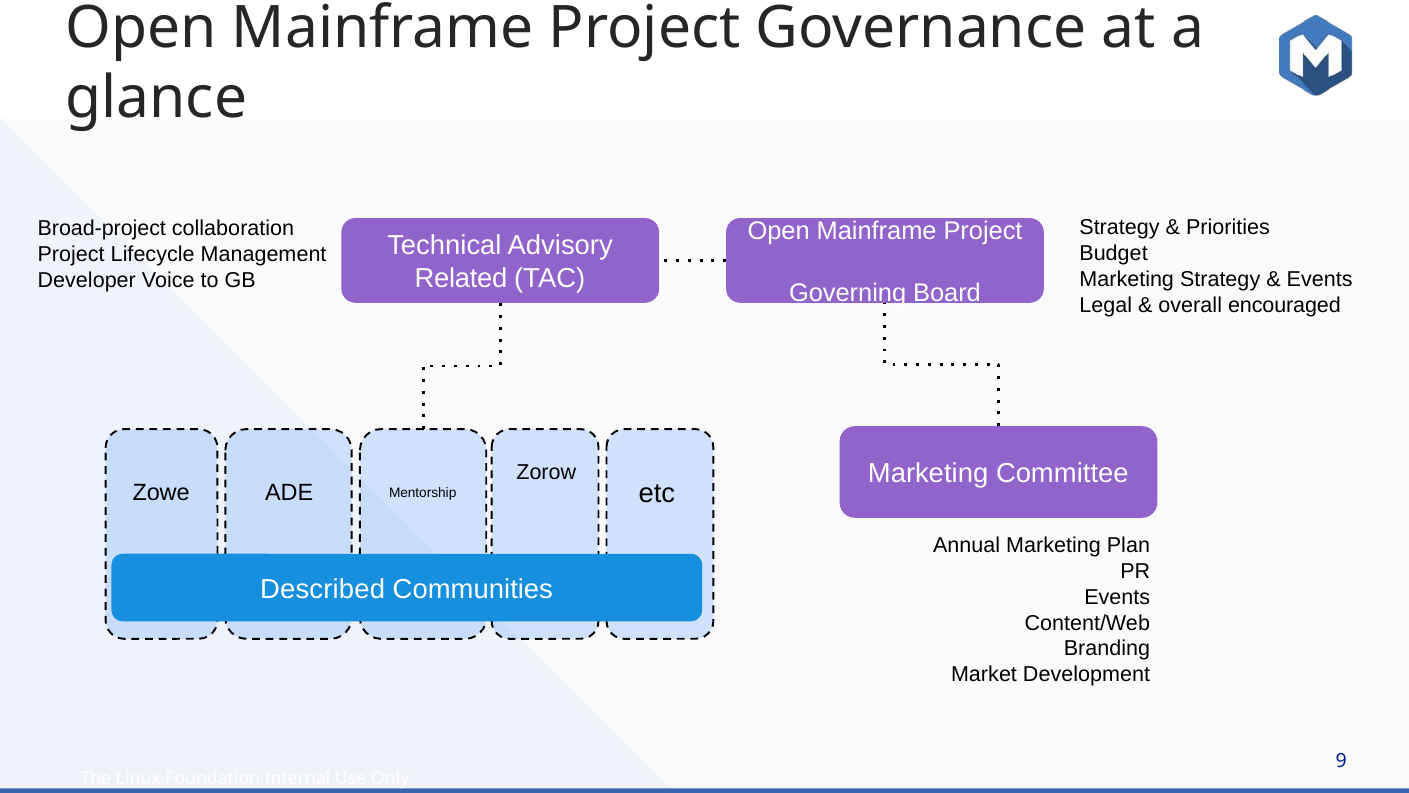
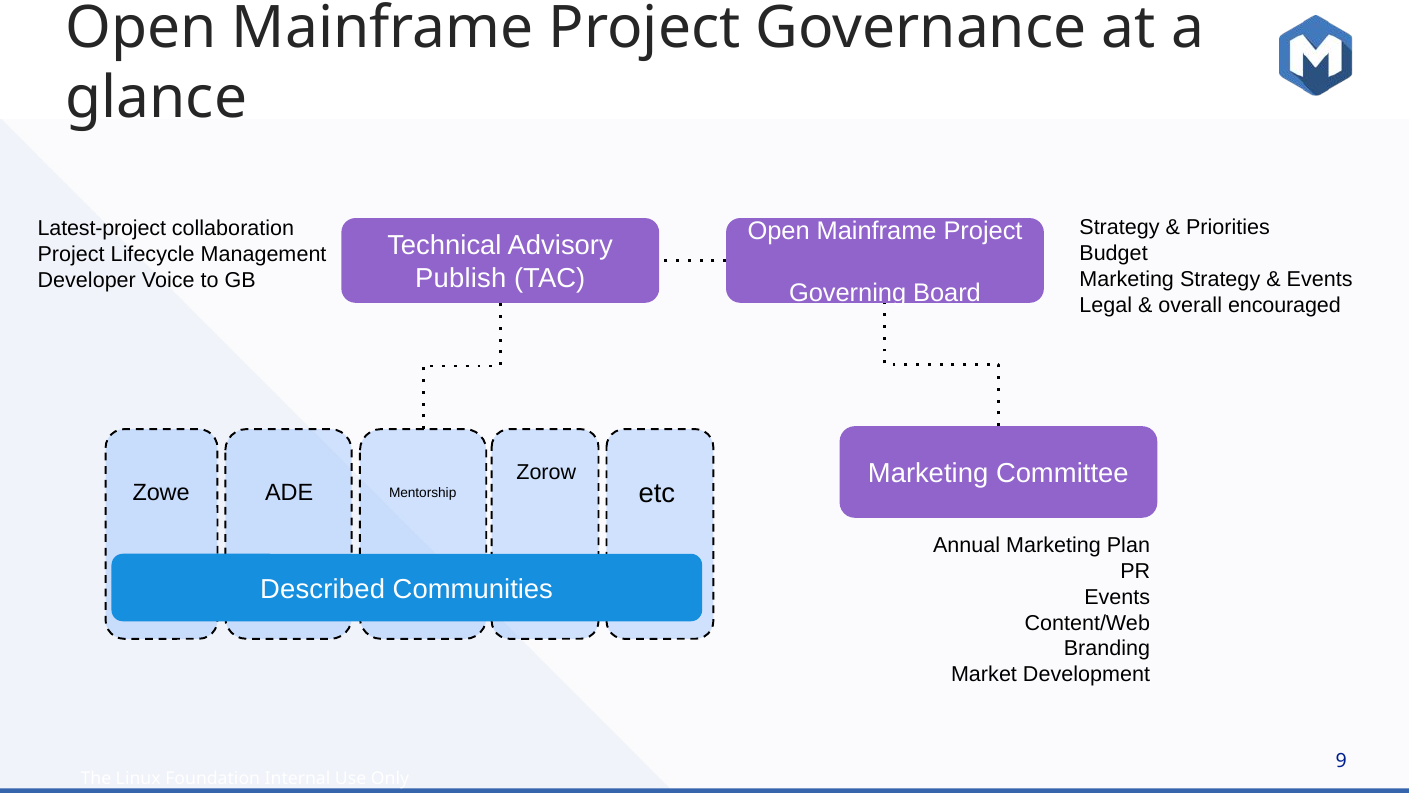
Broad-project: Broad-project -> Latest-project (102, 228)
Related: Related -> Publish (461, 279)
